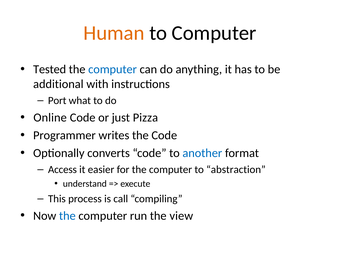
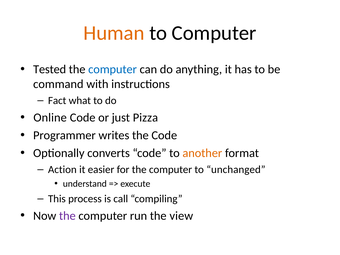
additional: additional -> command (58, 84)
Port: Port -> Fact (57, 101)
another colour: blue -> orange (202, 153)
Access: Access -> Action (62, 169)
abstraction: abstraction -> unchanged (236, 169)
the colour: blue -> purple (67, 216)
